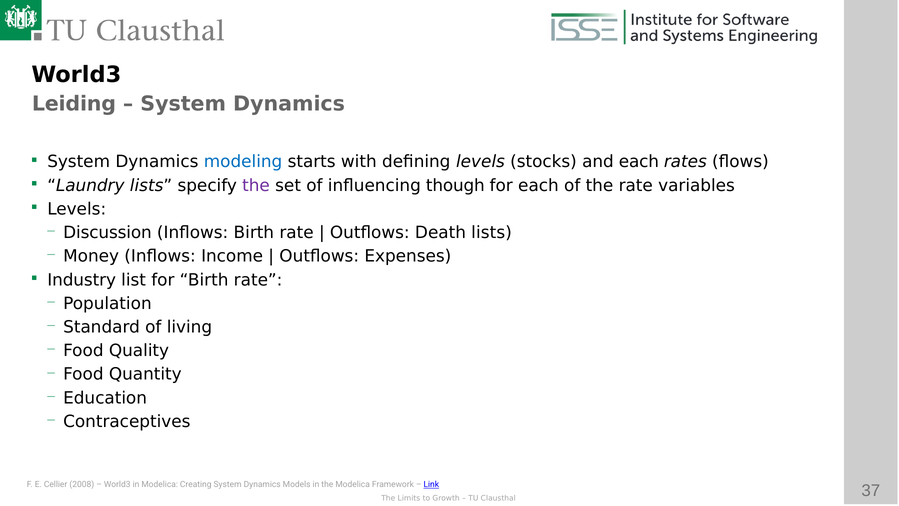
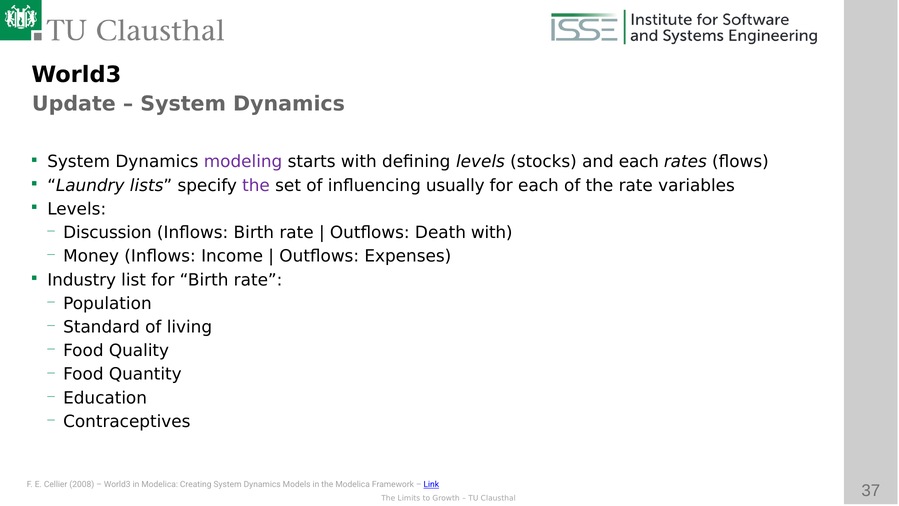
Leiding: Leiding -> Update (74, 104)
modeling colour: blue -> purple (243, 162)
though: though -> usually (455, 185)
Death lists: lists -> with (492, 233)
